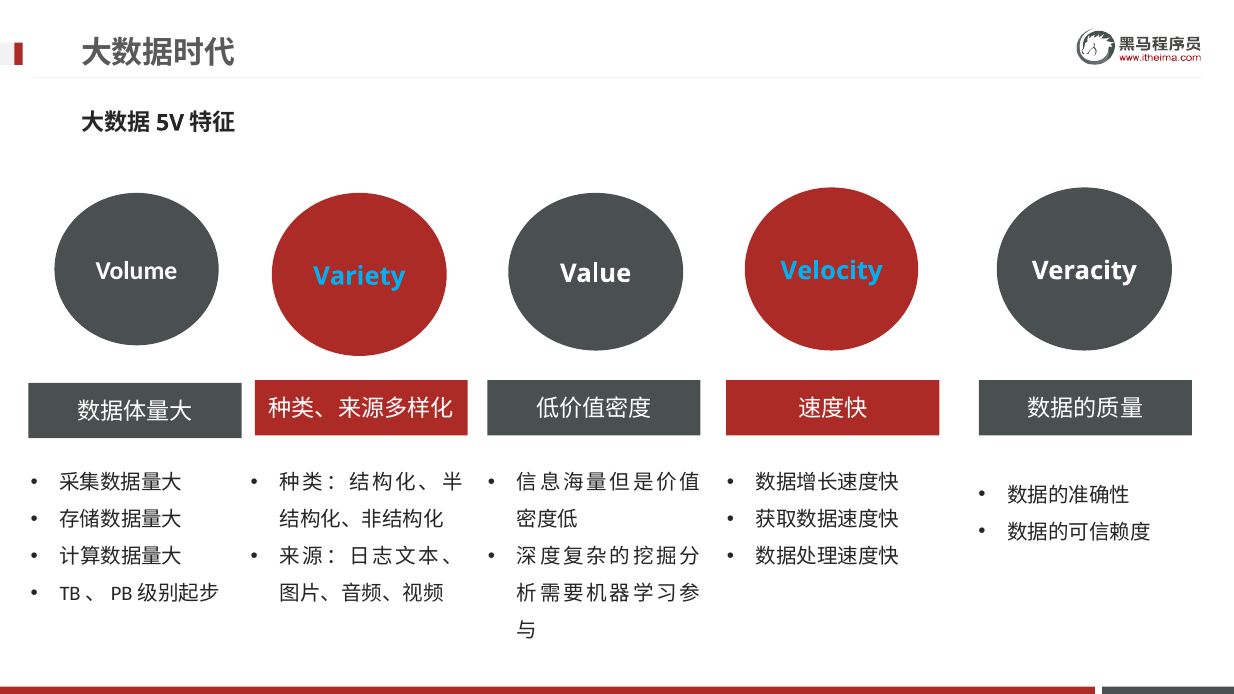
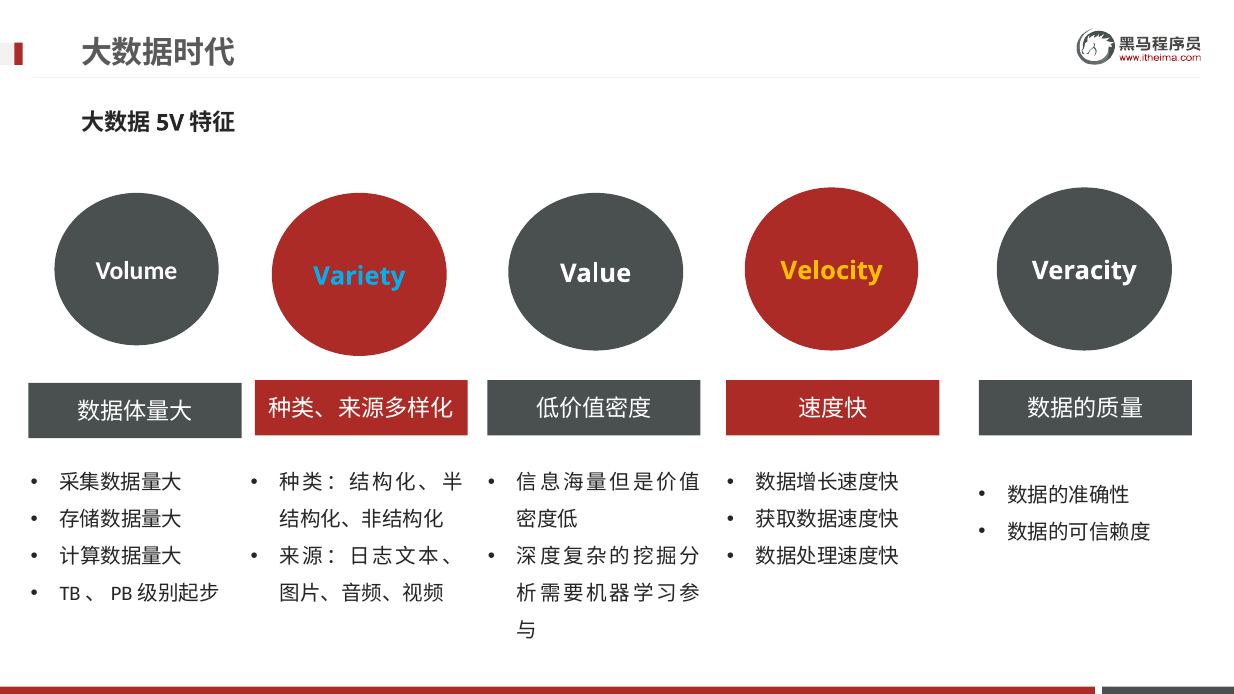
Velocity colour: light blue -> yellow (831, 271)
